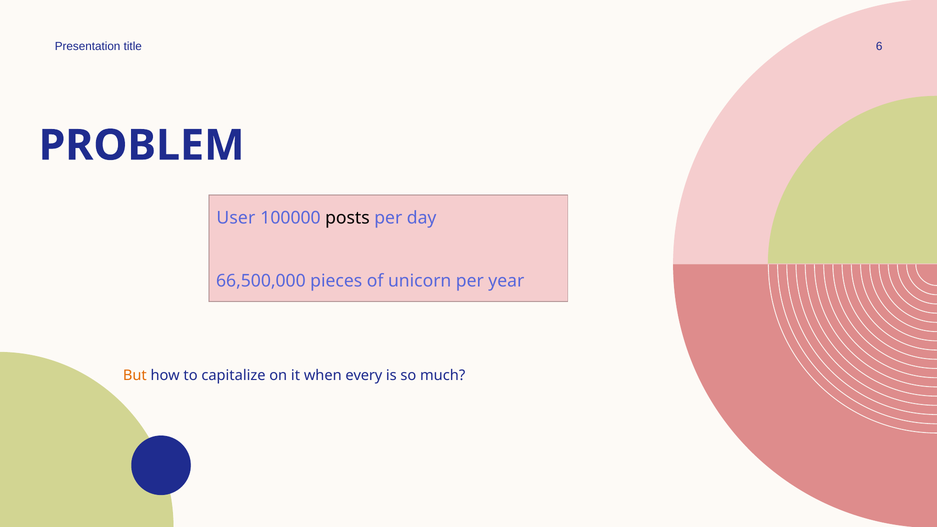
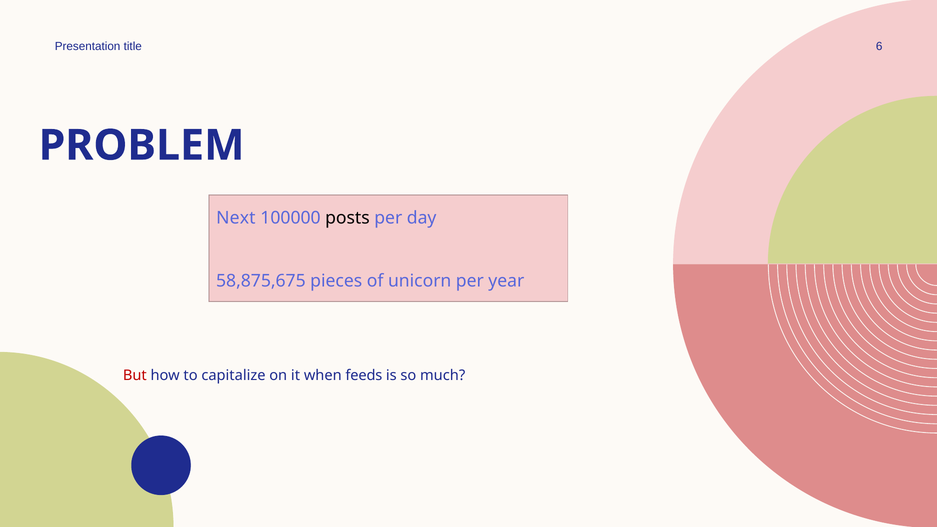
User: User -> Next (236, 218)
66,500,000: 66,500,000 -> 58,875,675 (261, 281)
But colour: orange -> red (135, 375)
every: every -> feeds (364, 375)
